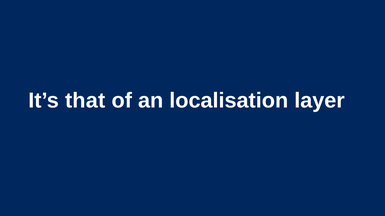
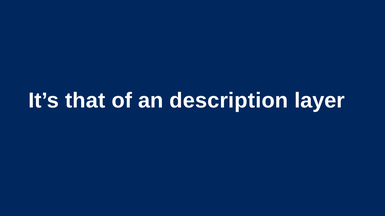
localisation: localisation -> description (229, 101)
